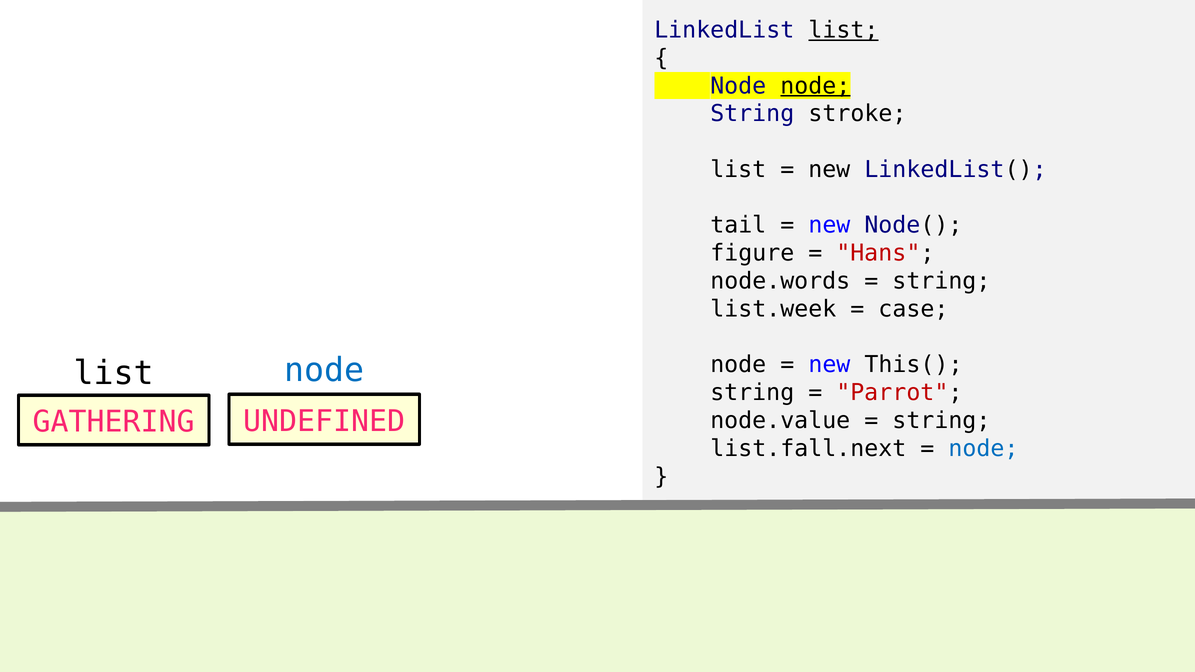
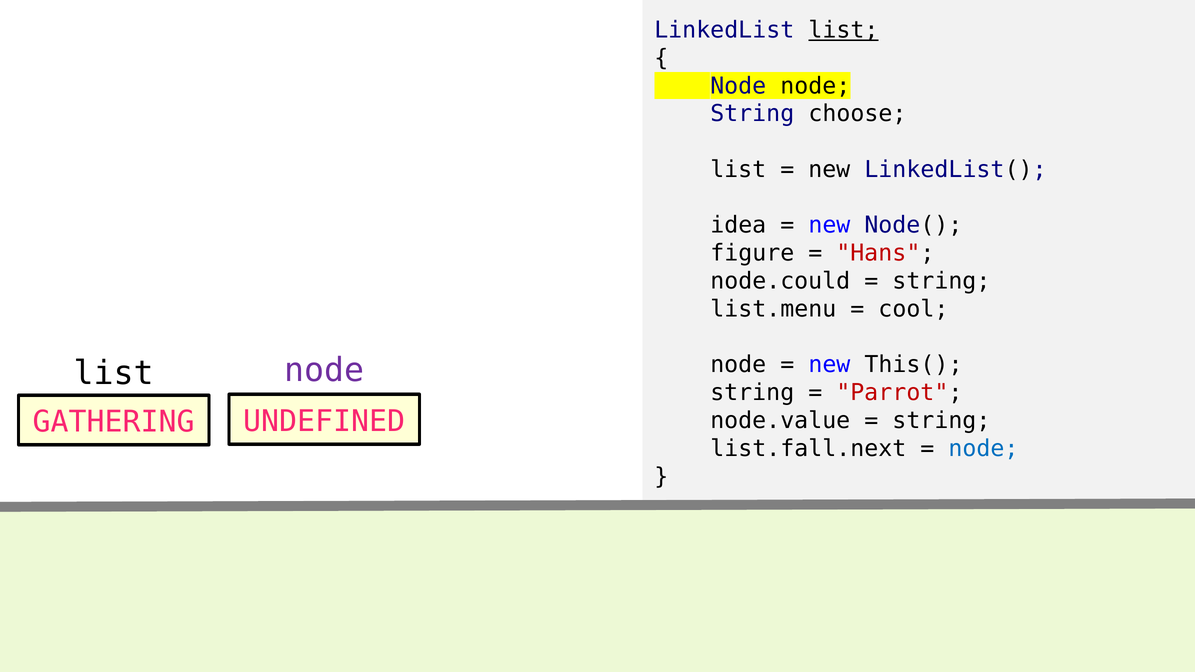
node underline: present -> none (815, 86)
stroke: stroke -> choose (857, 114)
tail: tail -> idea (738, 225)
node.words: node.words -> node.could (780, 281)
list.week: list.week -> list.menu (773, 309)
case: case -> cool (913, 309)
node colour: blue -> purple (324, 370)
